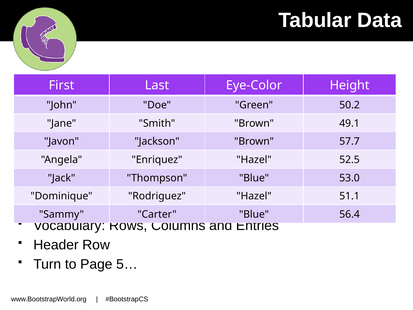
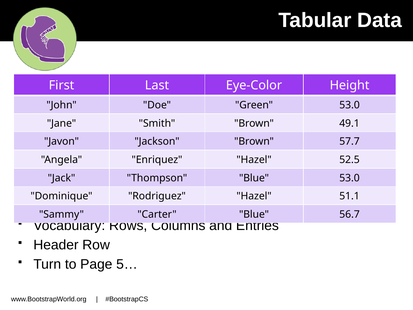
Green 50.2: 50.2 -> 53.0 (350, 105)
56.4: 56.4 -> 56.7 (350, 214)
